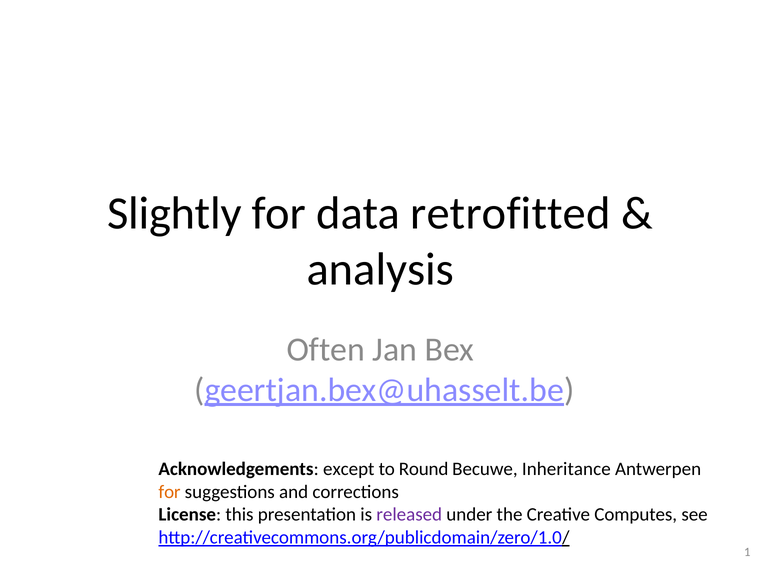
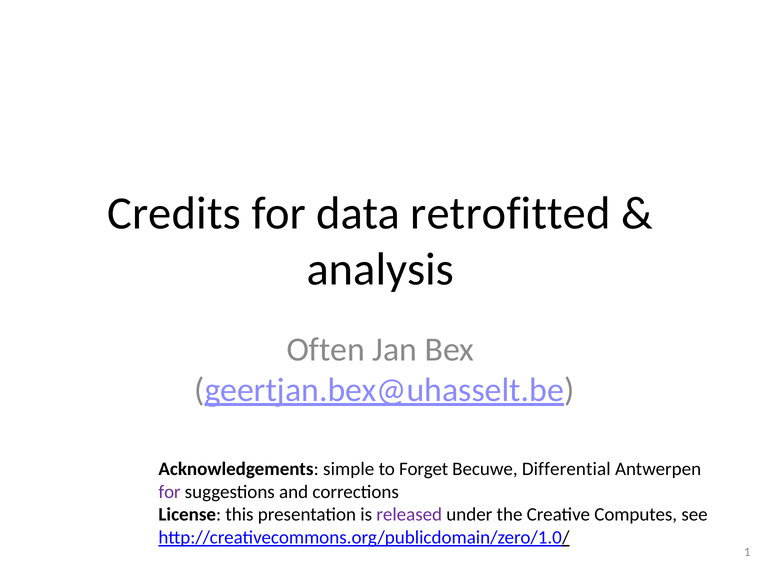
Slightly: Slightly -> Credits (174, 214)
except: except -> simple (349, 470)
Round: Round -> Forget (424, 470)
Inheritance: Inheritance -> Differential (566, 470)
for colour: orange -> purple (170, 493)
